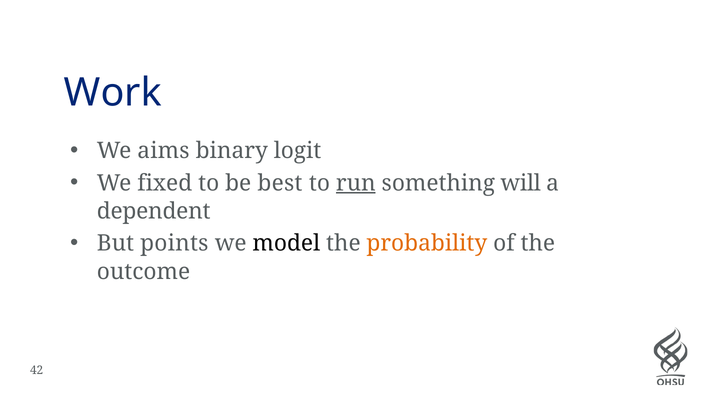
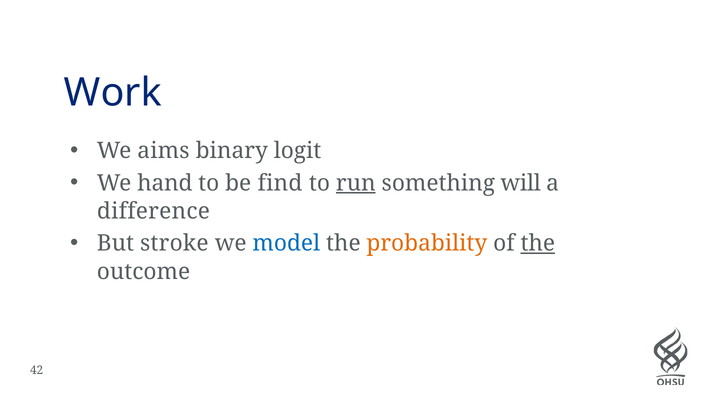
fixed: fixed -> hand (165, 183)
best: best -> find (280, 183)
dependent: dependent -> difference (153, 211)
points: points -> stroke (174, 243)
model colour: black -> blue (286, 243)
the underline: none -> present (538, 243)
